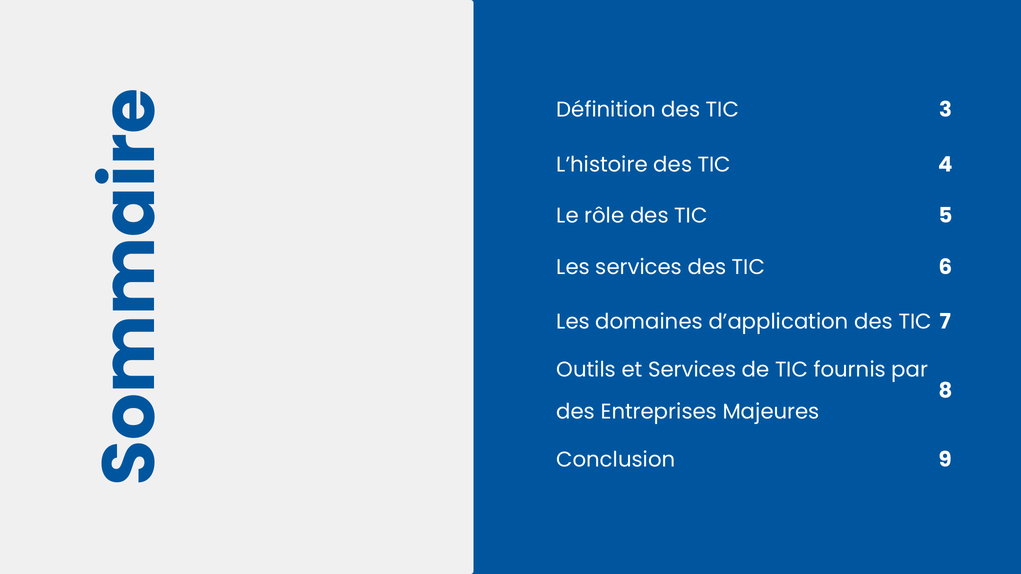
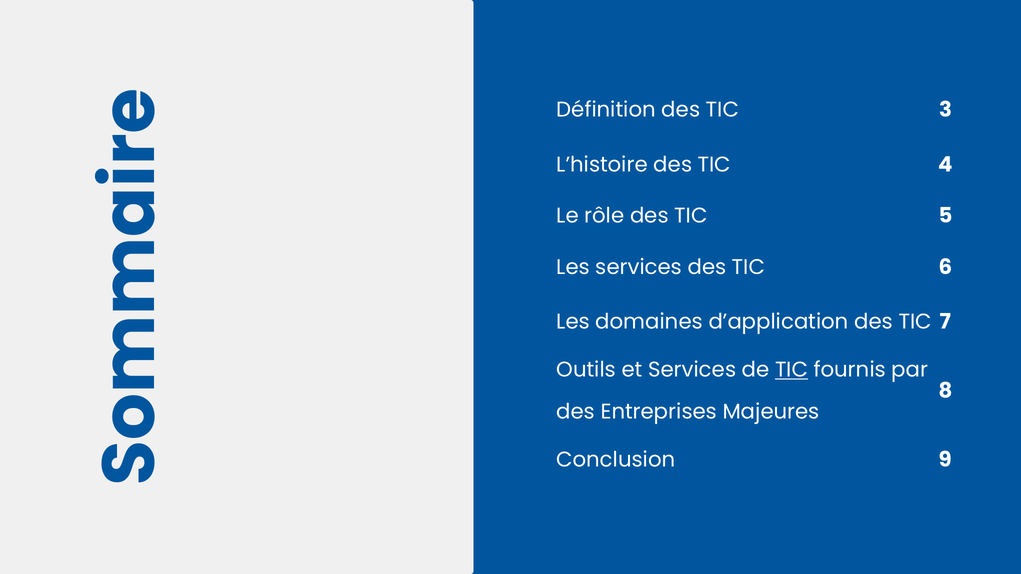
TIC underline: none -> present (792, 370)
